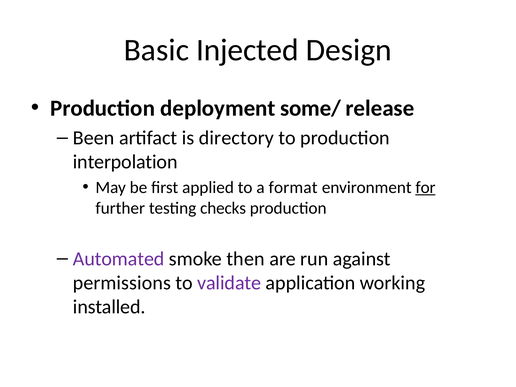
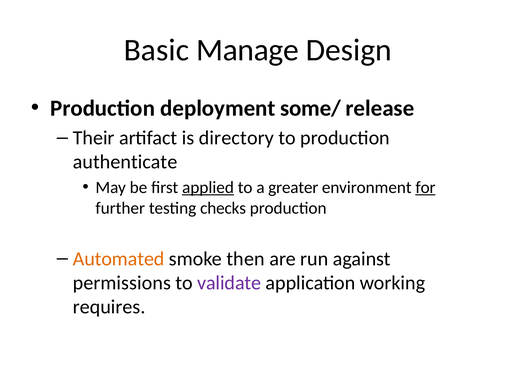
Injected: Injected -> Manage (247, 50)
Been: Been -> Their (94, 138)
interpolation: interpolation -> authenticate (125, 162)
applied underline: none -> present (208, 187)
format: format -> greater (293, 187)
Automated colour: purple -> orange (119, 259)
installed: installed -> requires (109, 307)
